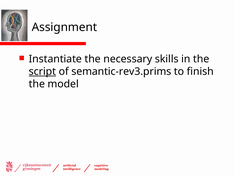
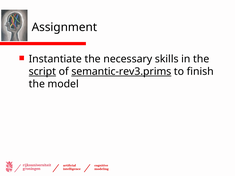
semantic-rev3.prims underline: none -> present (121, 72)
